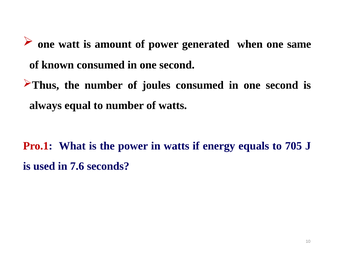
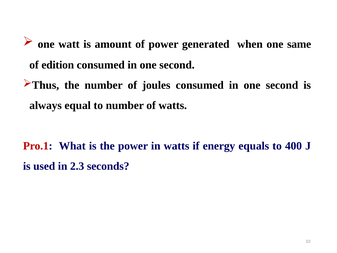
known: known -> edition (58, 65)
705: 705 -> 400 (293, 146)
7.6: 7.6 -> 2.3 (77, 166)
